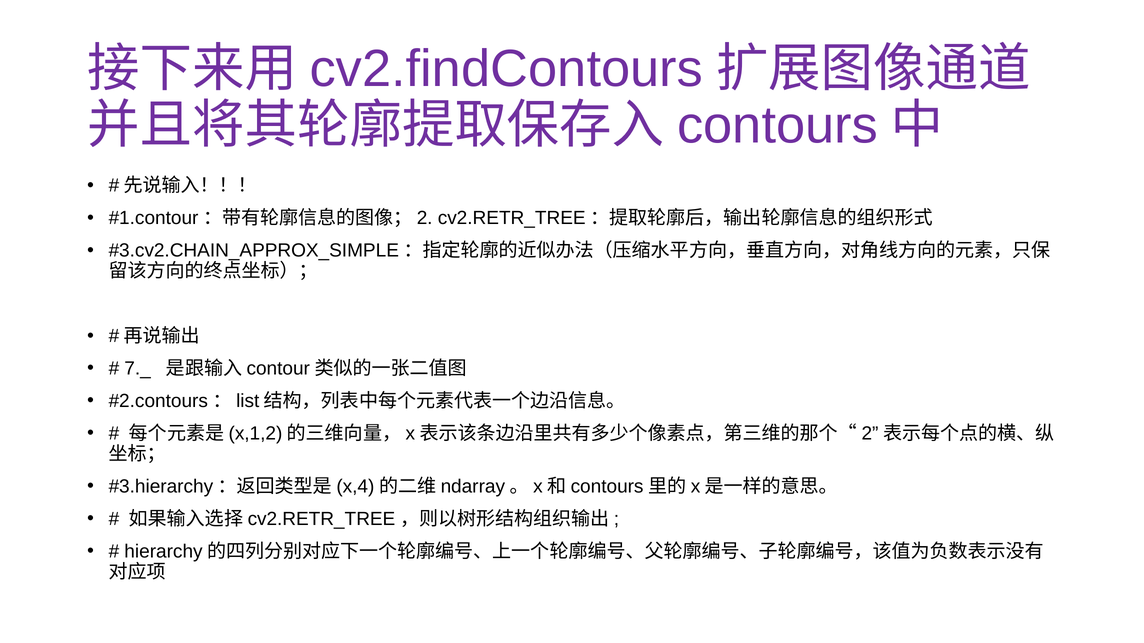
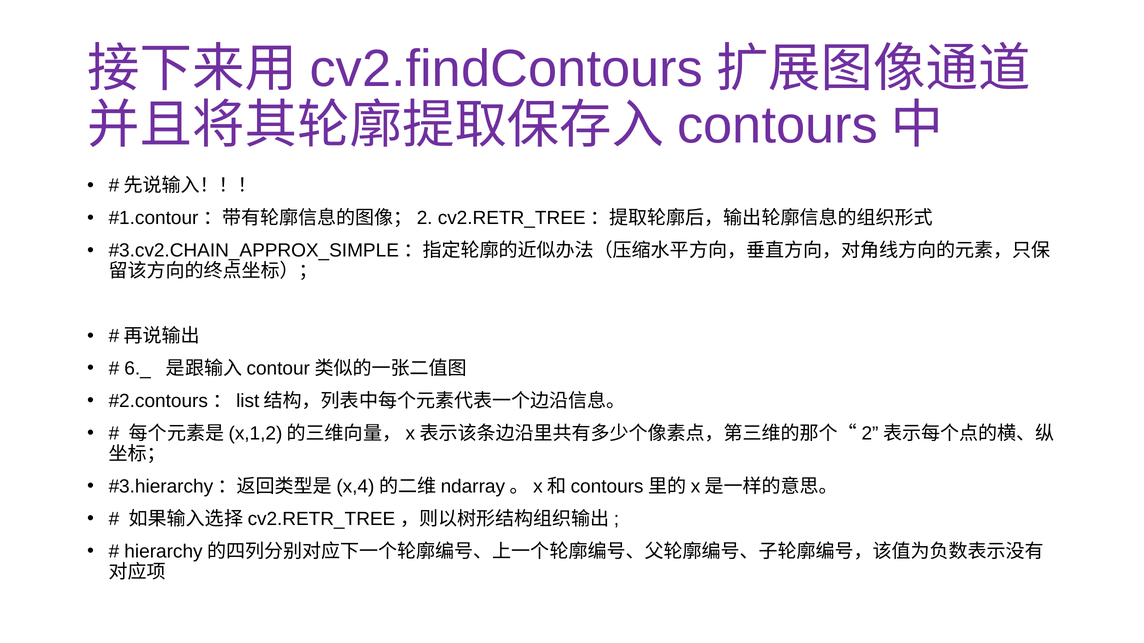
7._: 7._ -> 6._ (138, 369)
